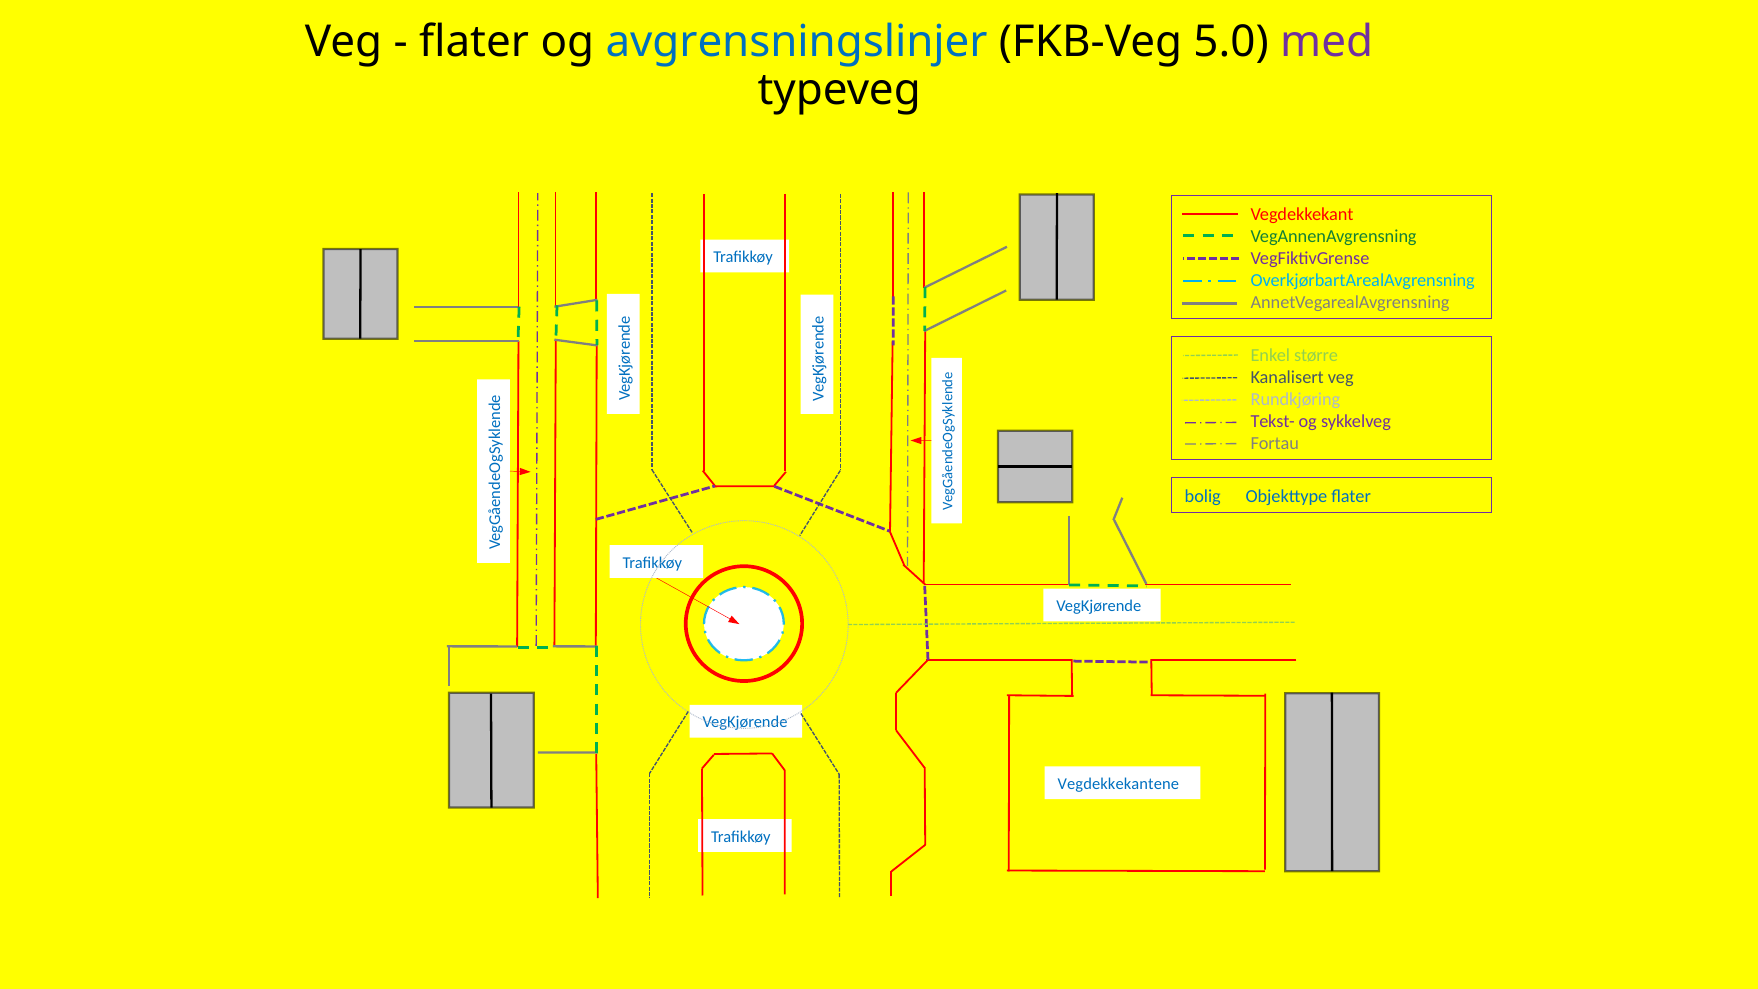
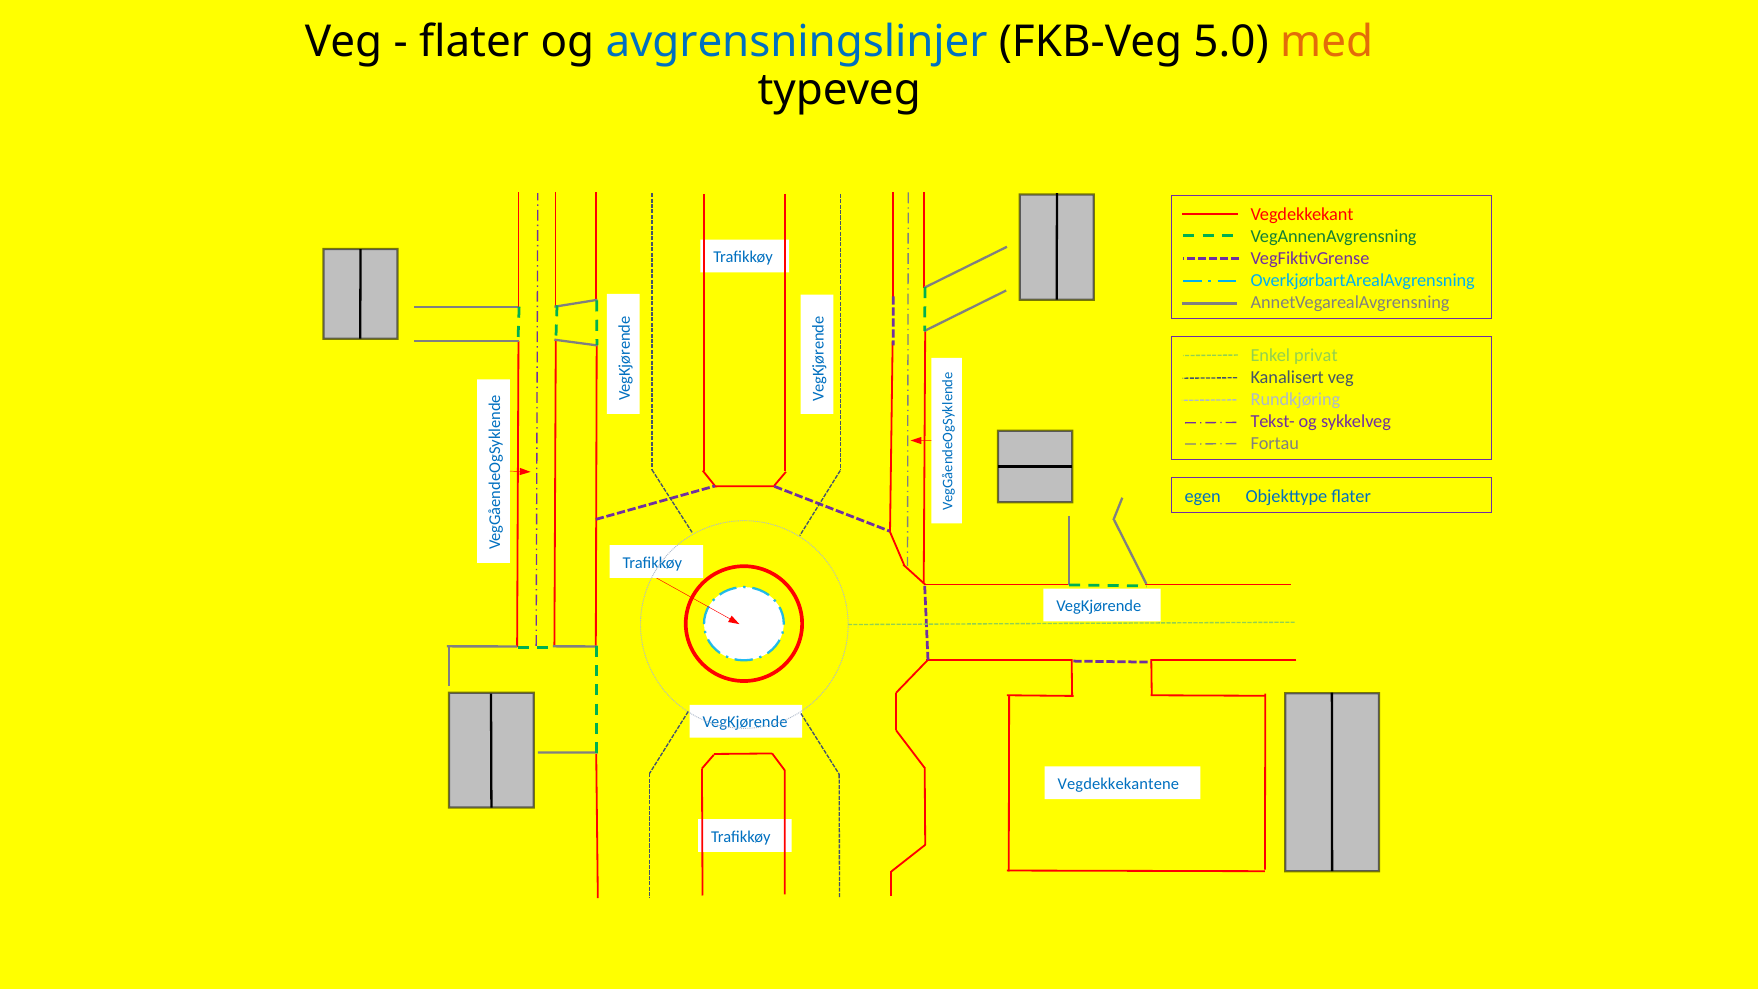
med colour: purple -> orange (1327, 42)
større: større -> privat (1316, 355)
bolig: bolig -> egen (1203, 496)
